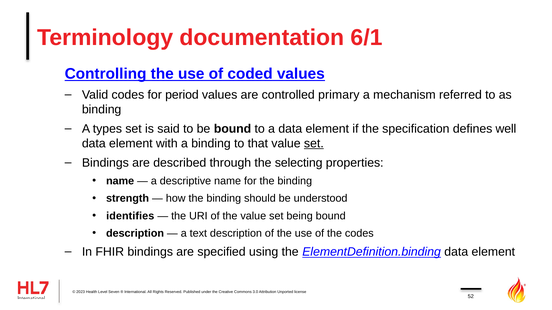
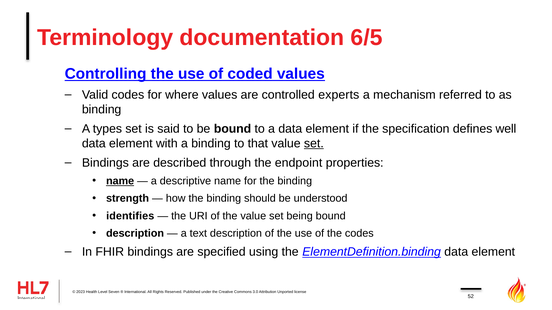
6/1: 6/1 -> 6/5 (367, 38)
period: period -> where (182, 95)
primary: primary -> experts (339, 95)
selecting: selecting -> endpoint (299, 163)
name underline: none -> present (120, 181)
